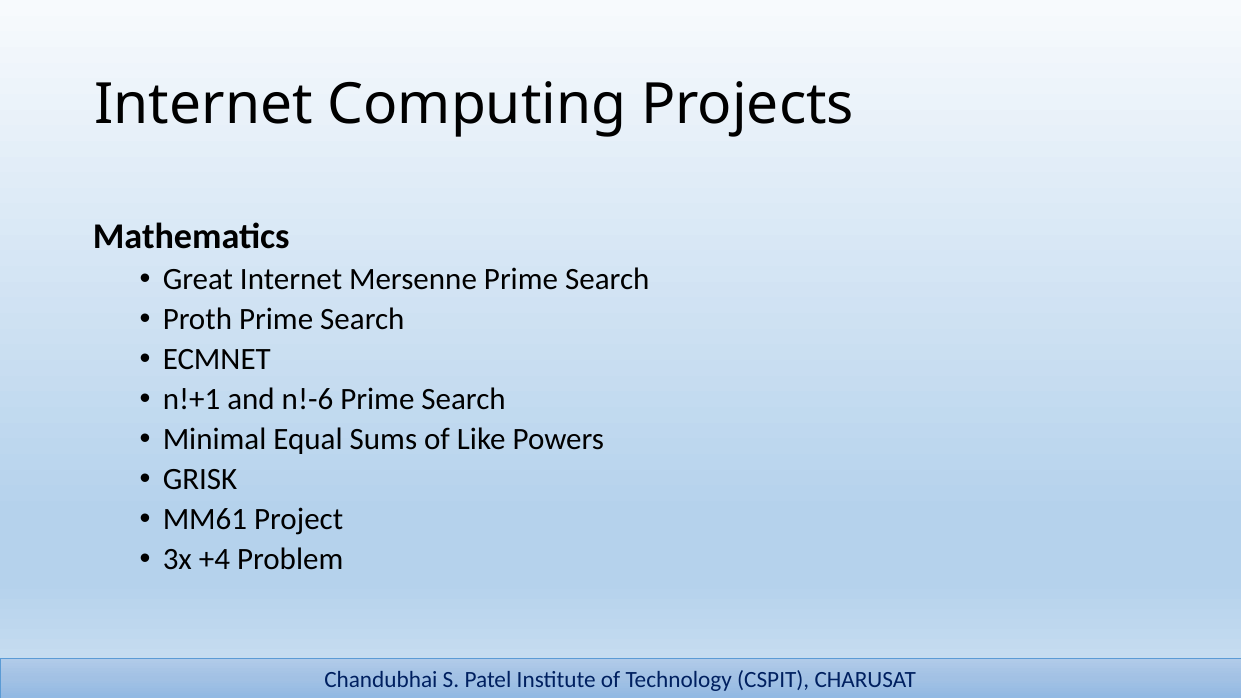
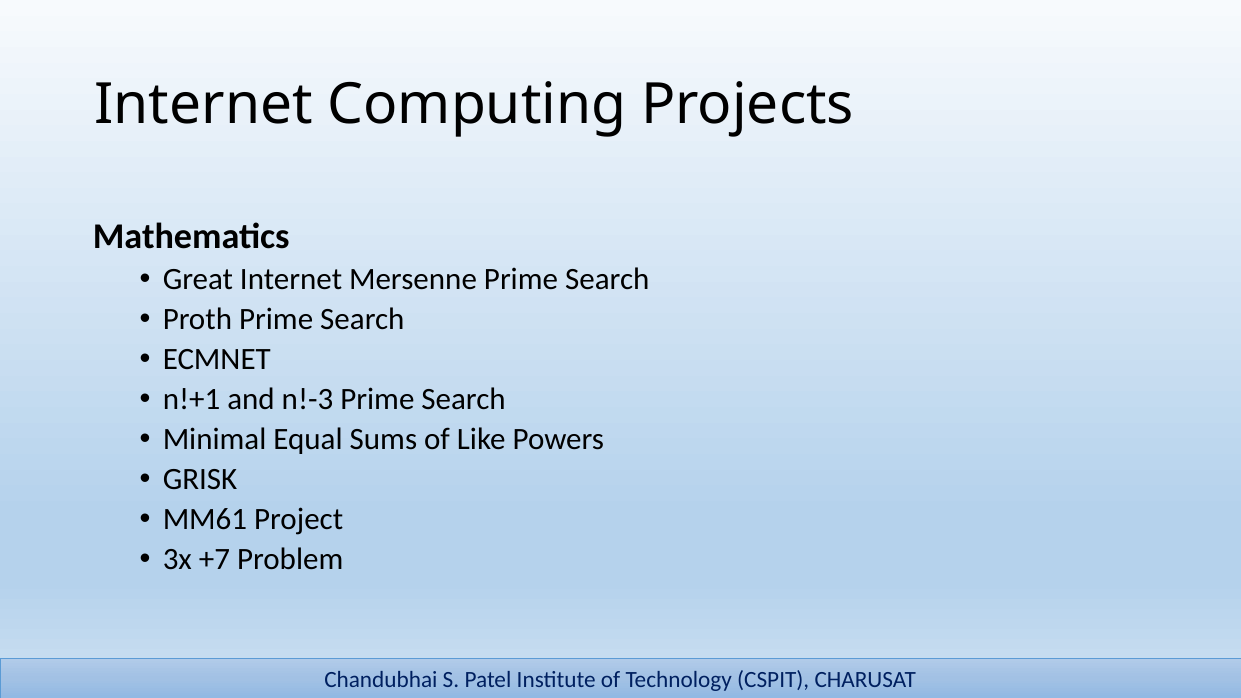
n!-6: n!-6 -> n!-3 (308, 400)
+4: +4 -> +7 (214, 559)
